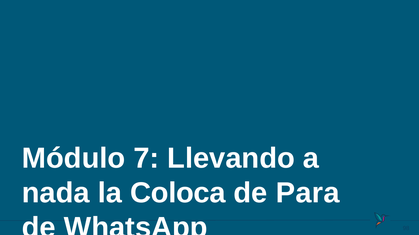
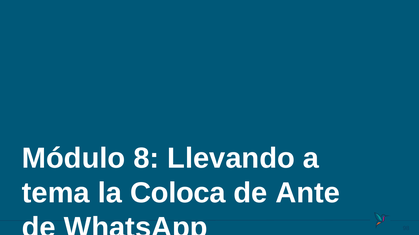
7: 7 -> 8 (146, 159)
nada: nada -> tema (56, 193)
Para: Para -> Ante (308, 193)
